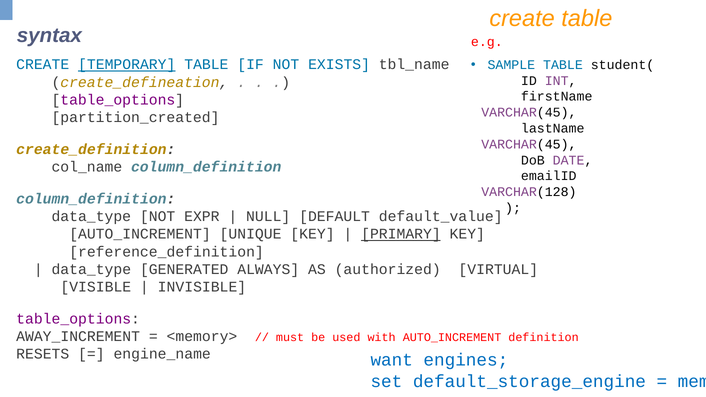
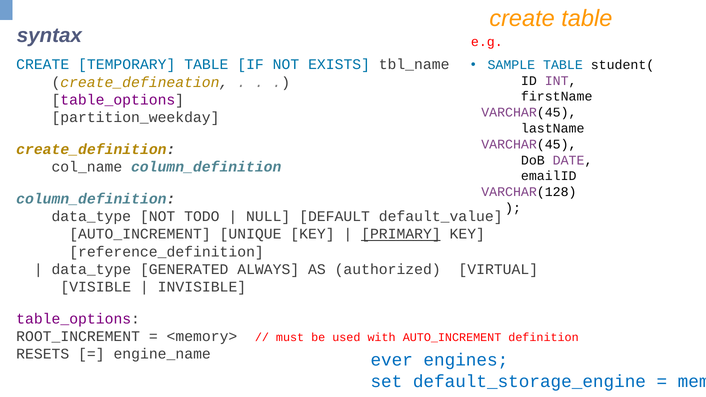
TEMPORARY underline: present -> none (127, 65)
partition_created: partition_created -> partition_weekday (136, 118)
EXPR: EXPR -> TODO (202, 216)
AWAY_INCREMENT: AWAY_INCREMENT -> ROOT_INCREMENT (78, 337)
want: want -> ever (392, 360)
